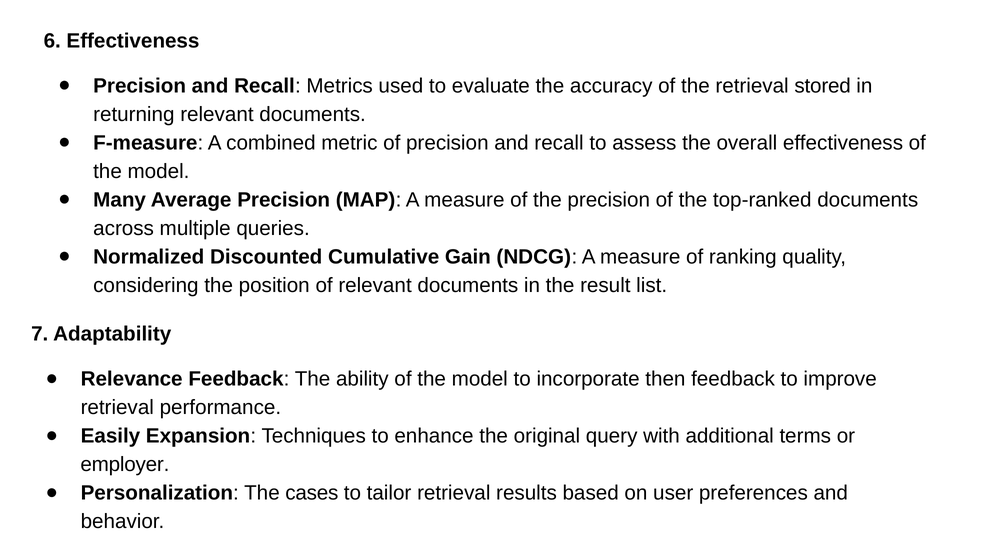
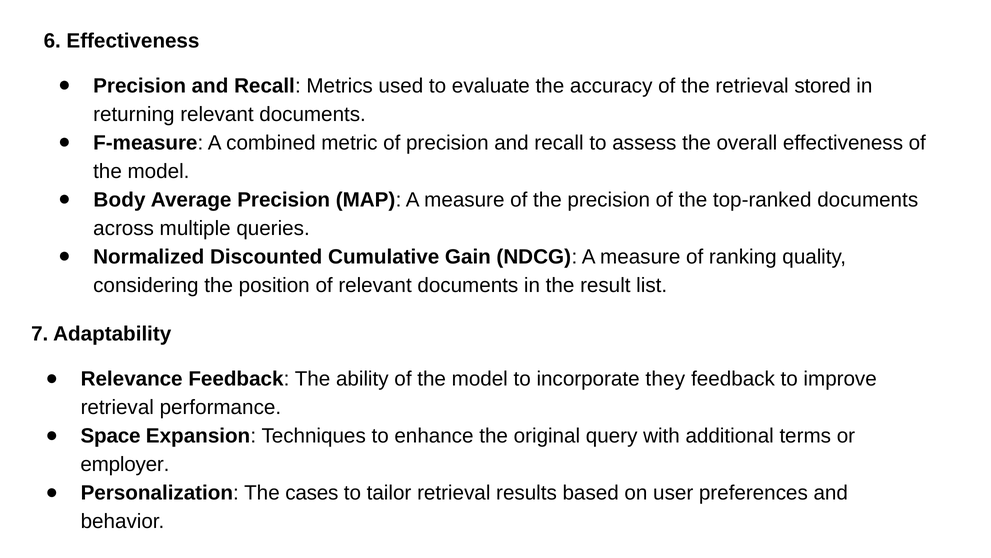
Many: Many -> Body (119, 200)
then: then -> they (665, 379)
Easily: Easily -> Space (111, 436)
